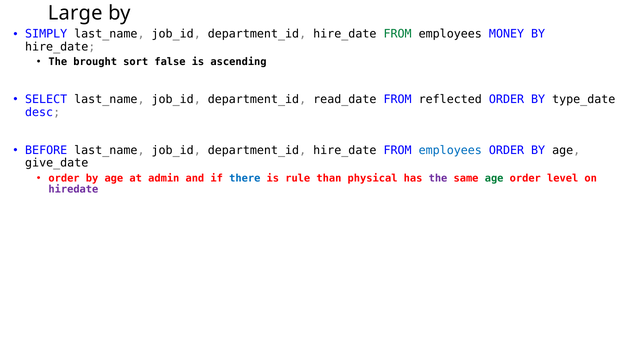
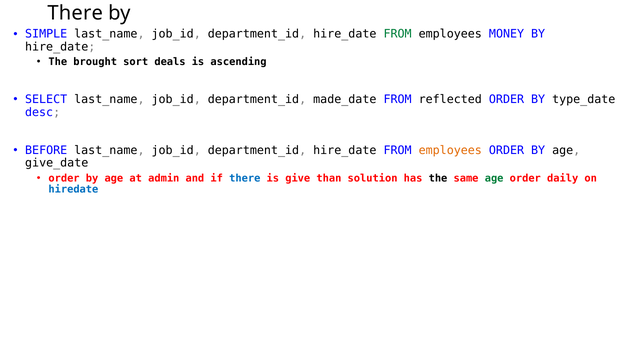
Large: Large -> There (75, 13)
SIMPLY: SIMPLY -> SIMPLE (46, 34)
false: false -> deals (170, 62)
read_date: read_date -> made_date (345, 99)
employees colour: blue -> orange (450, 150)
rule: rule -> give (298, 178)
physical: physical -> solution (373, 178)
the colour: purple -> black (438, 178)
level: level -> daily (563, 178)
hiredate colour: purple -> blue (73, 189)
